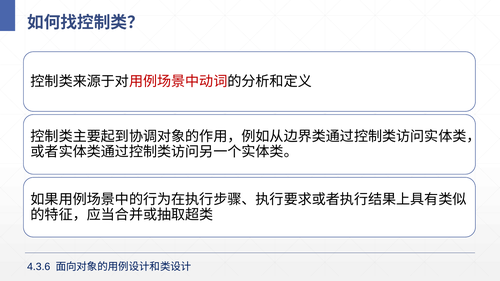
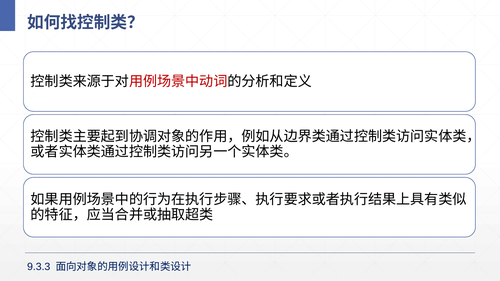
4.3.6: 4.3.6 -> 9.3.3 (39, 267)
